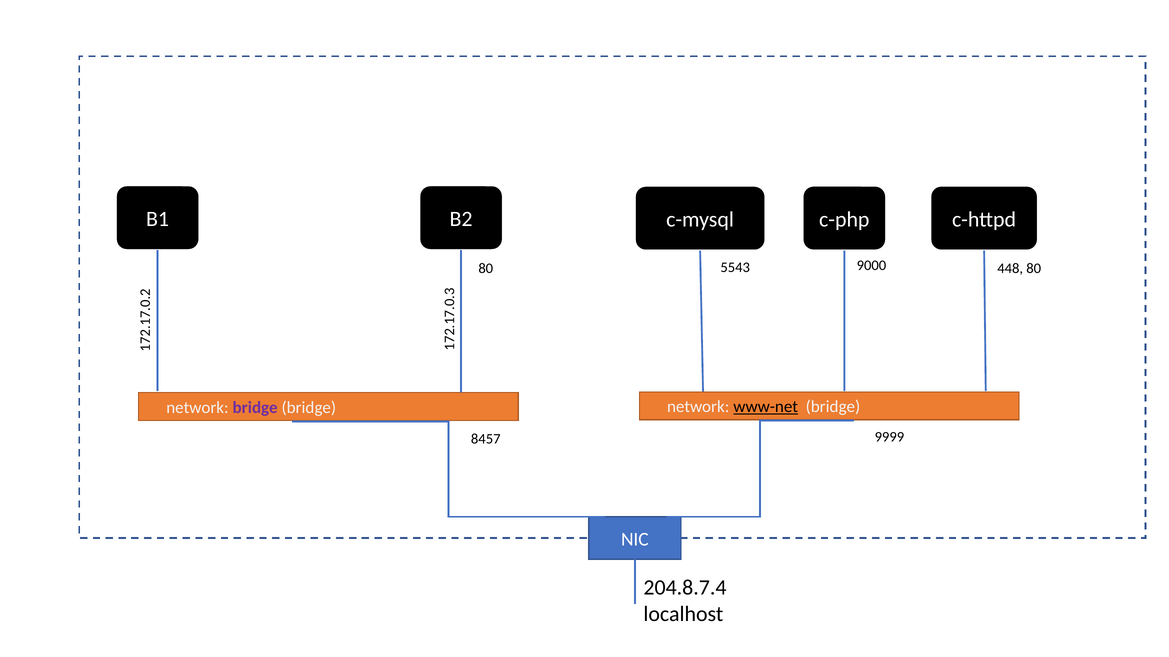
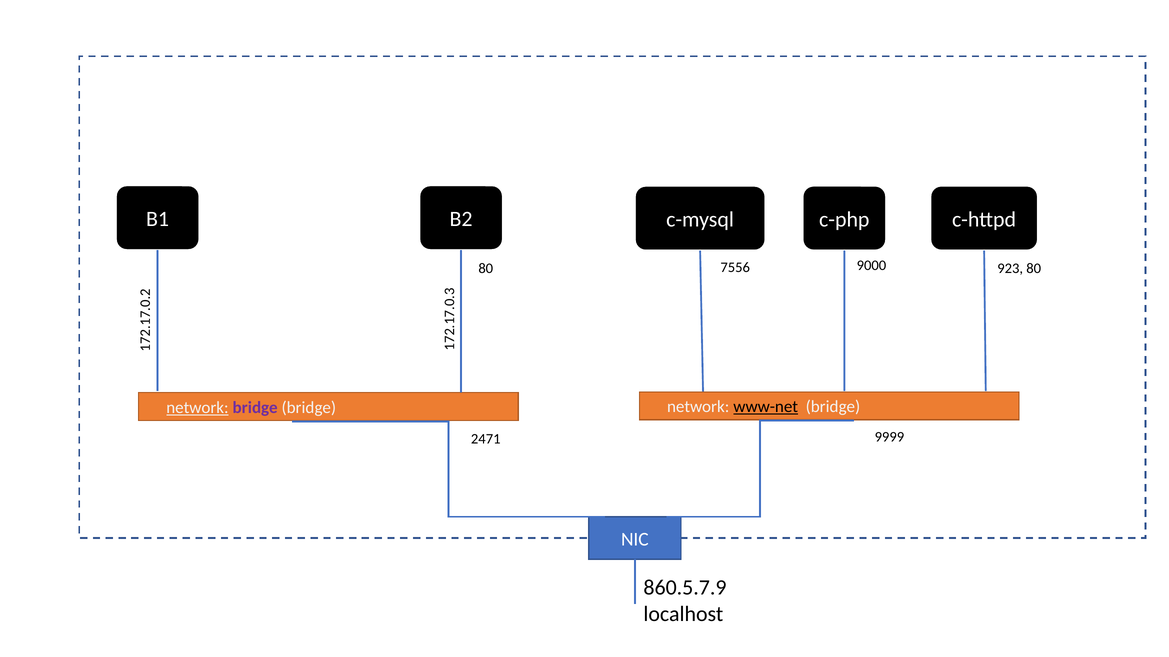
5543: 5543 -> 7556 (735, 268)
448: 448 -> 923 (1010, 269)
network underline: none -> present (197, 408)
8457: 8457 -> 2471 (486, 440)
204.8.7.4: 204.8.7.4 -> 860.5.7.9 (685, 588)
